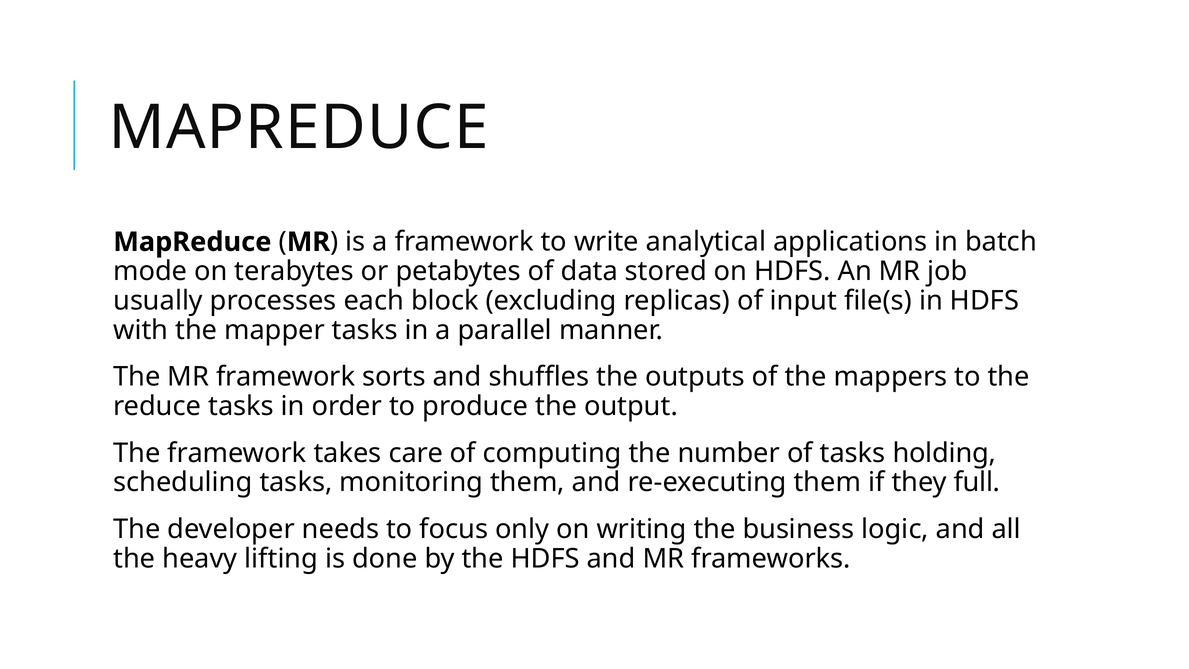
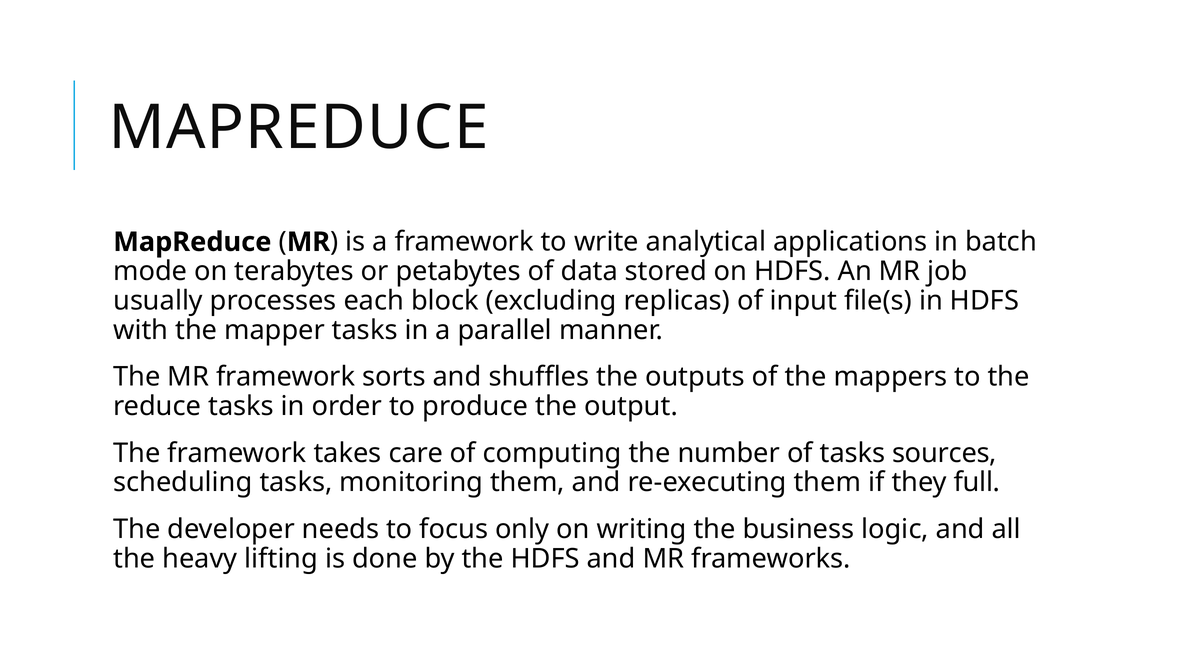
holding: holding -> sources (944, 453)
